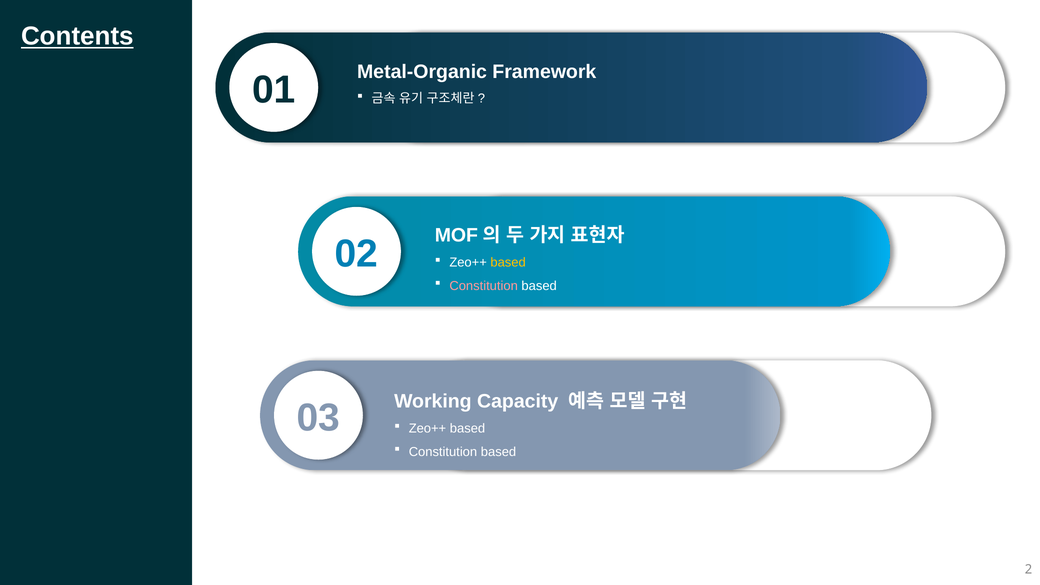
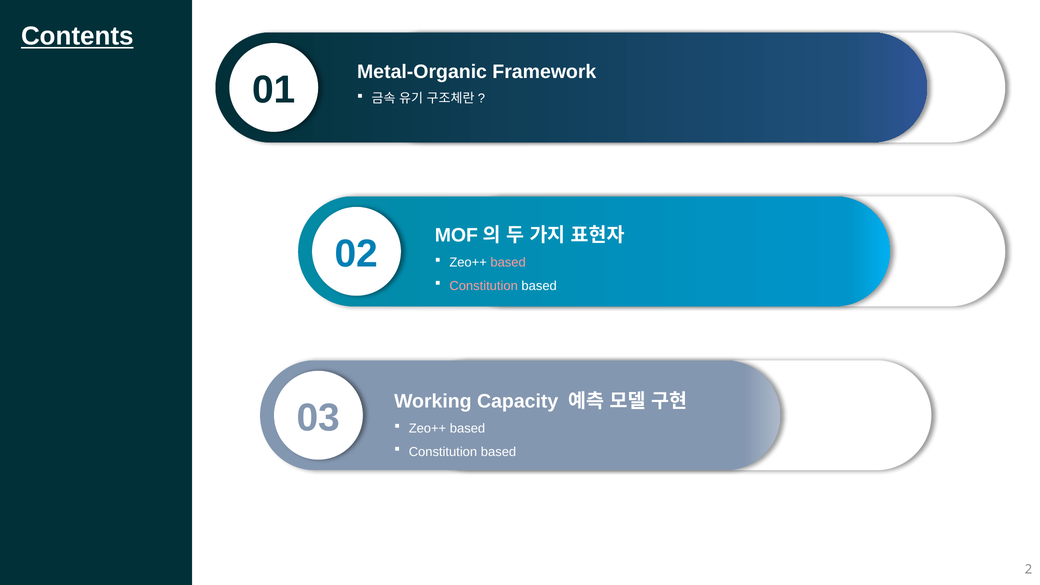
based colour: yellow -> pink (508, 262)
